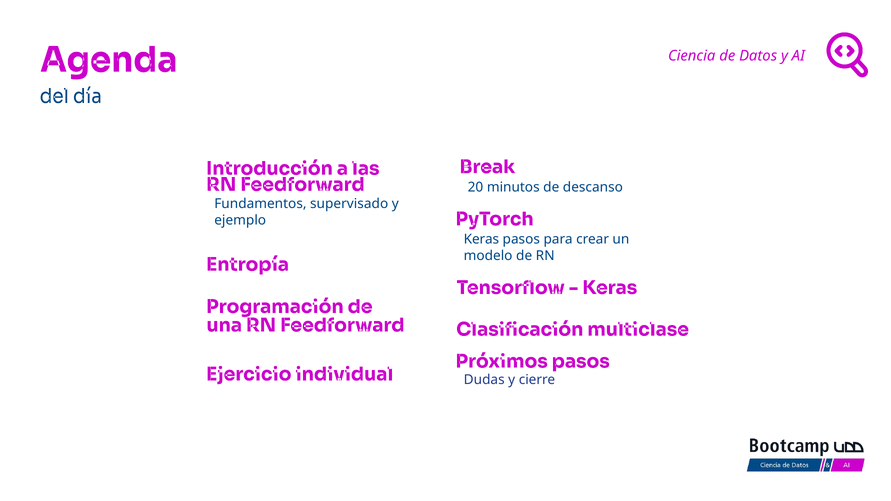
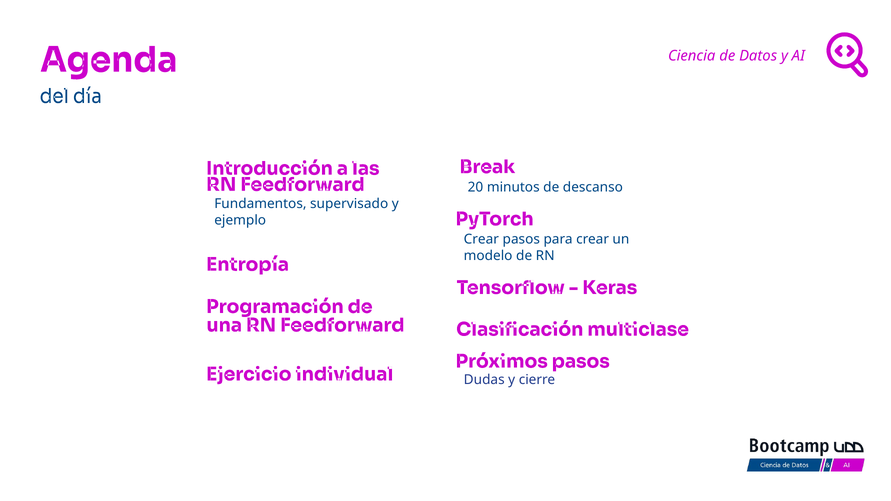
Keras: Keras -> Crear (481, 239)
